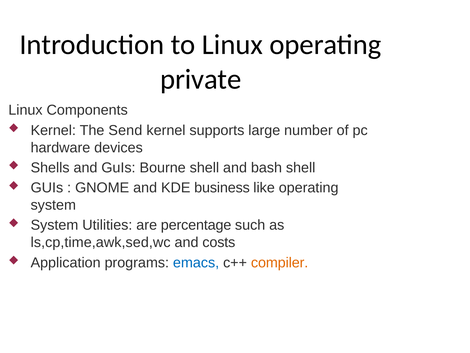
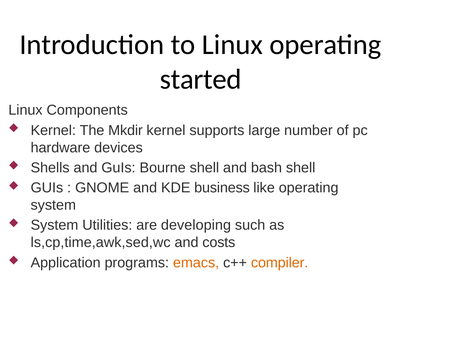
private: private -> started (201, 79)
Send: Send -> Mkdir (125, 130)
percentage: percentage -> developing (196, 225)
emacs colour: blue -> orange (196, 262)
